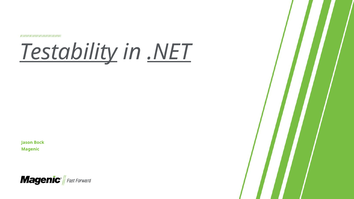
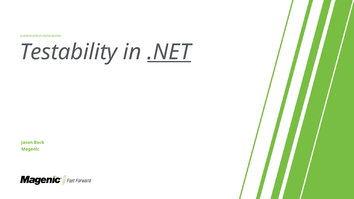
Testability underline: present -> none (68, 52)
